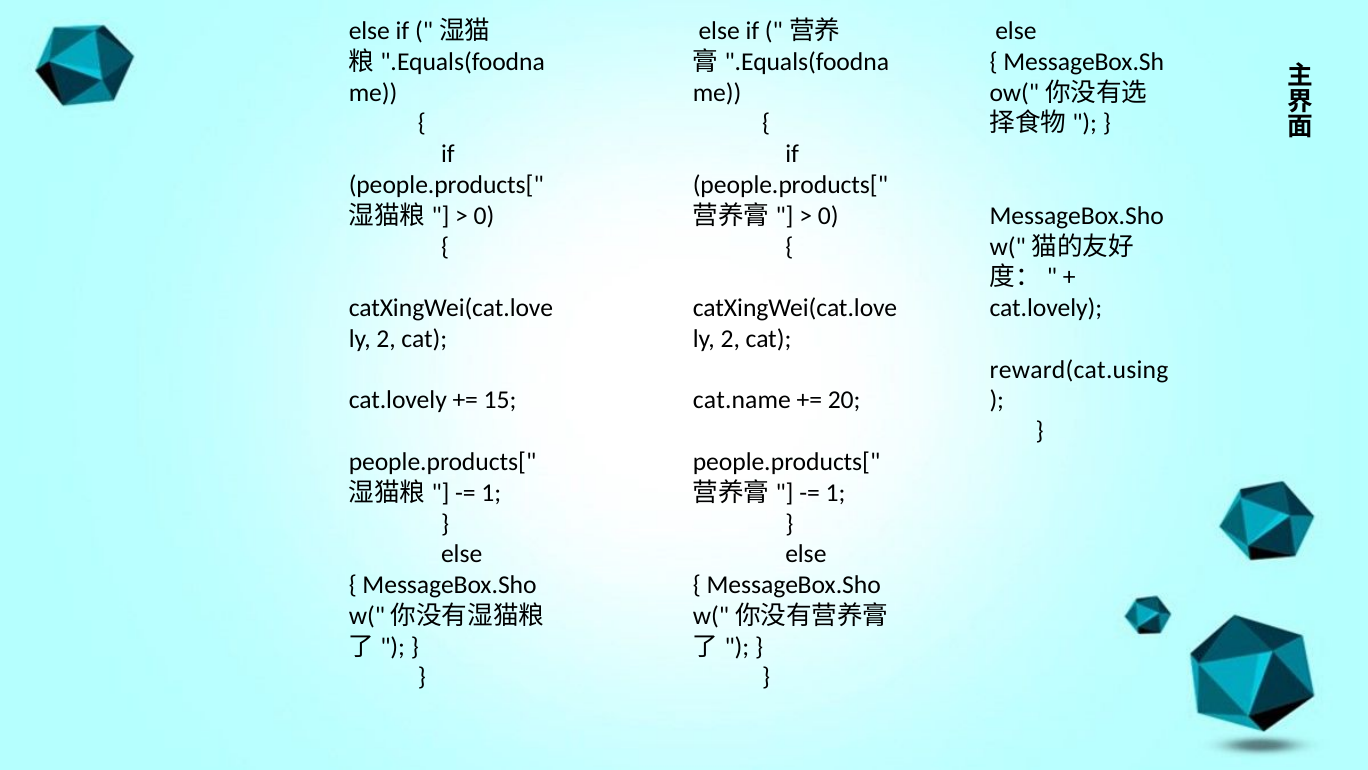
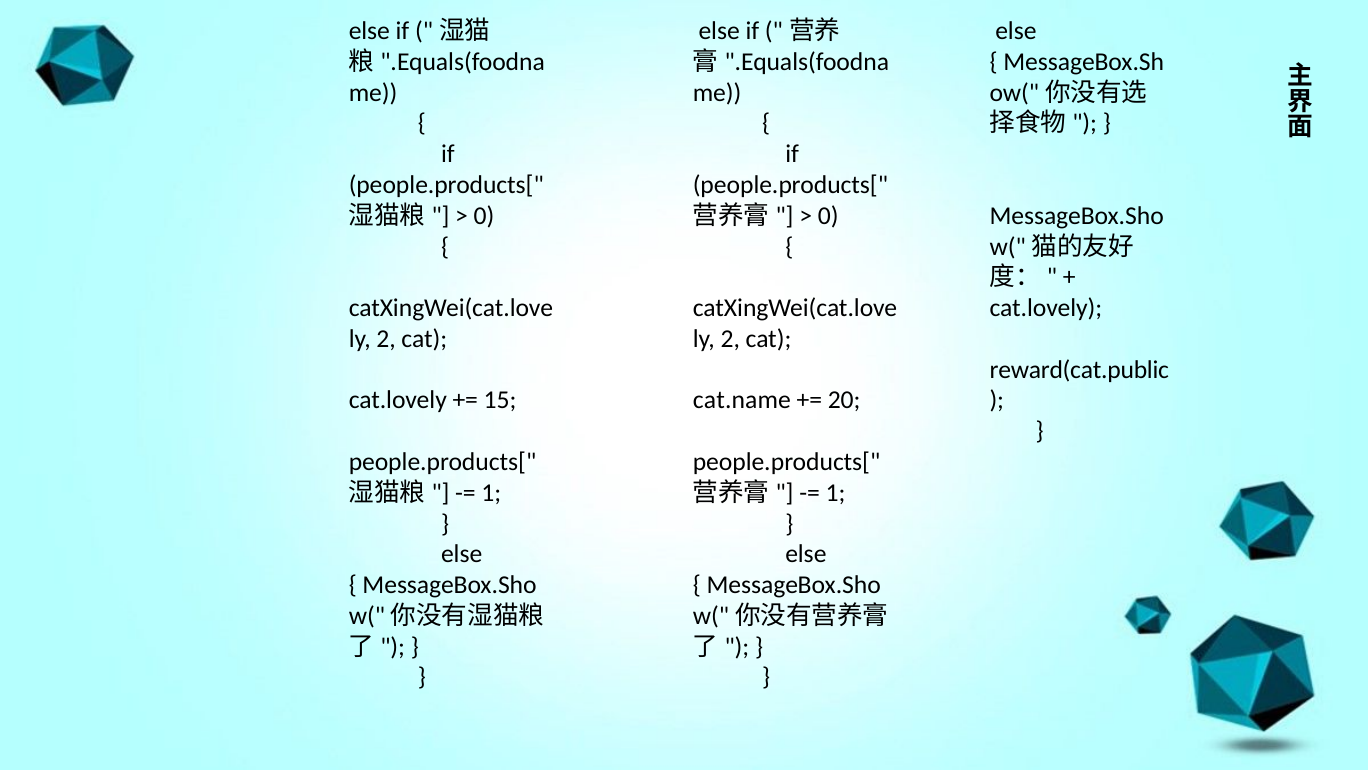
reward(cat.using: reward(cat.using -> reward(cat.public (1079, 369)
